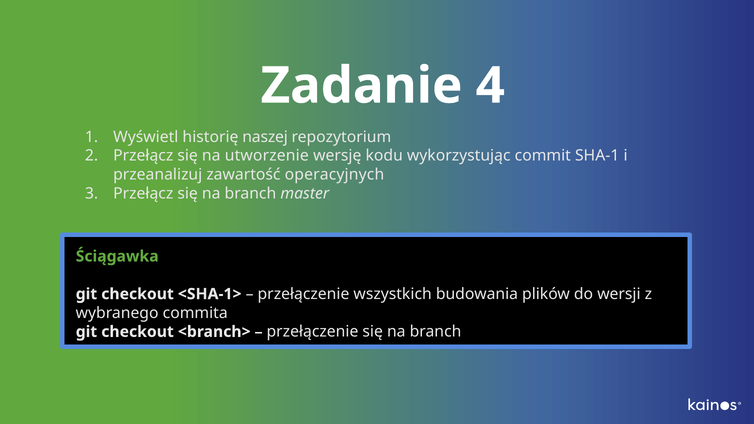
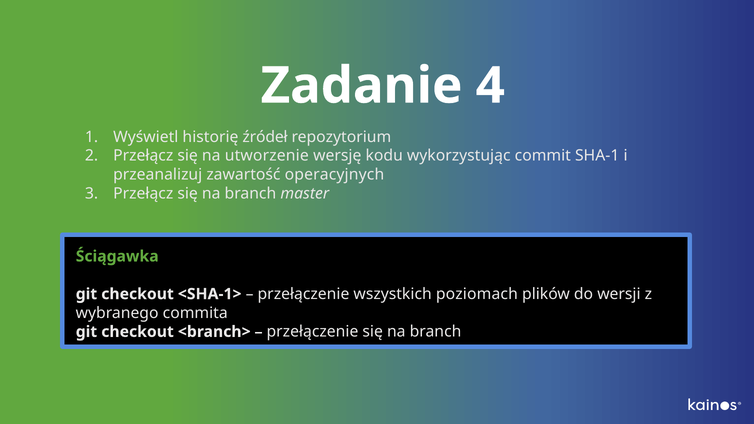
naszej: naszej -> źródeł (265, 137)
budowania: budowania -> poziomach (477, 294)
